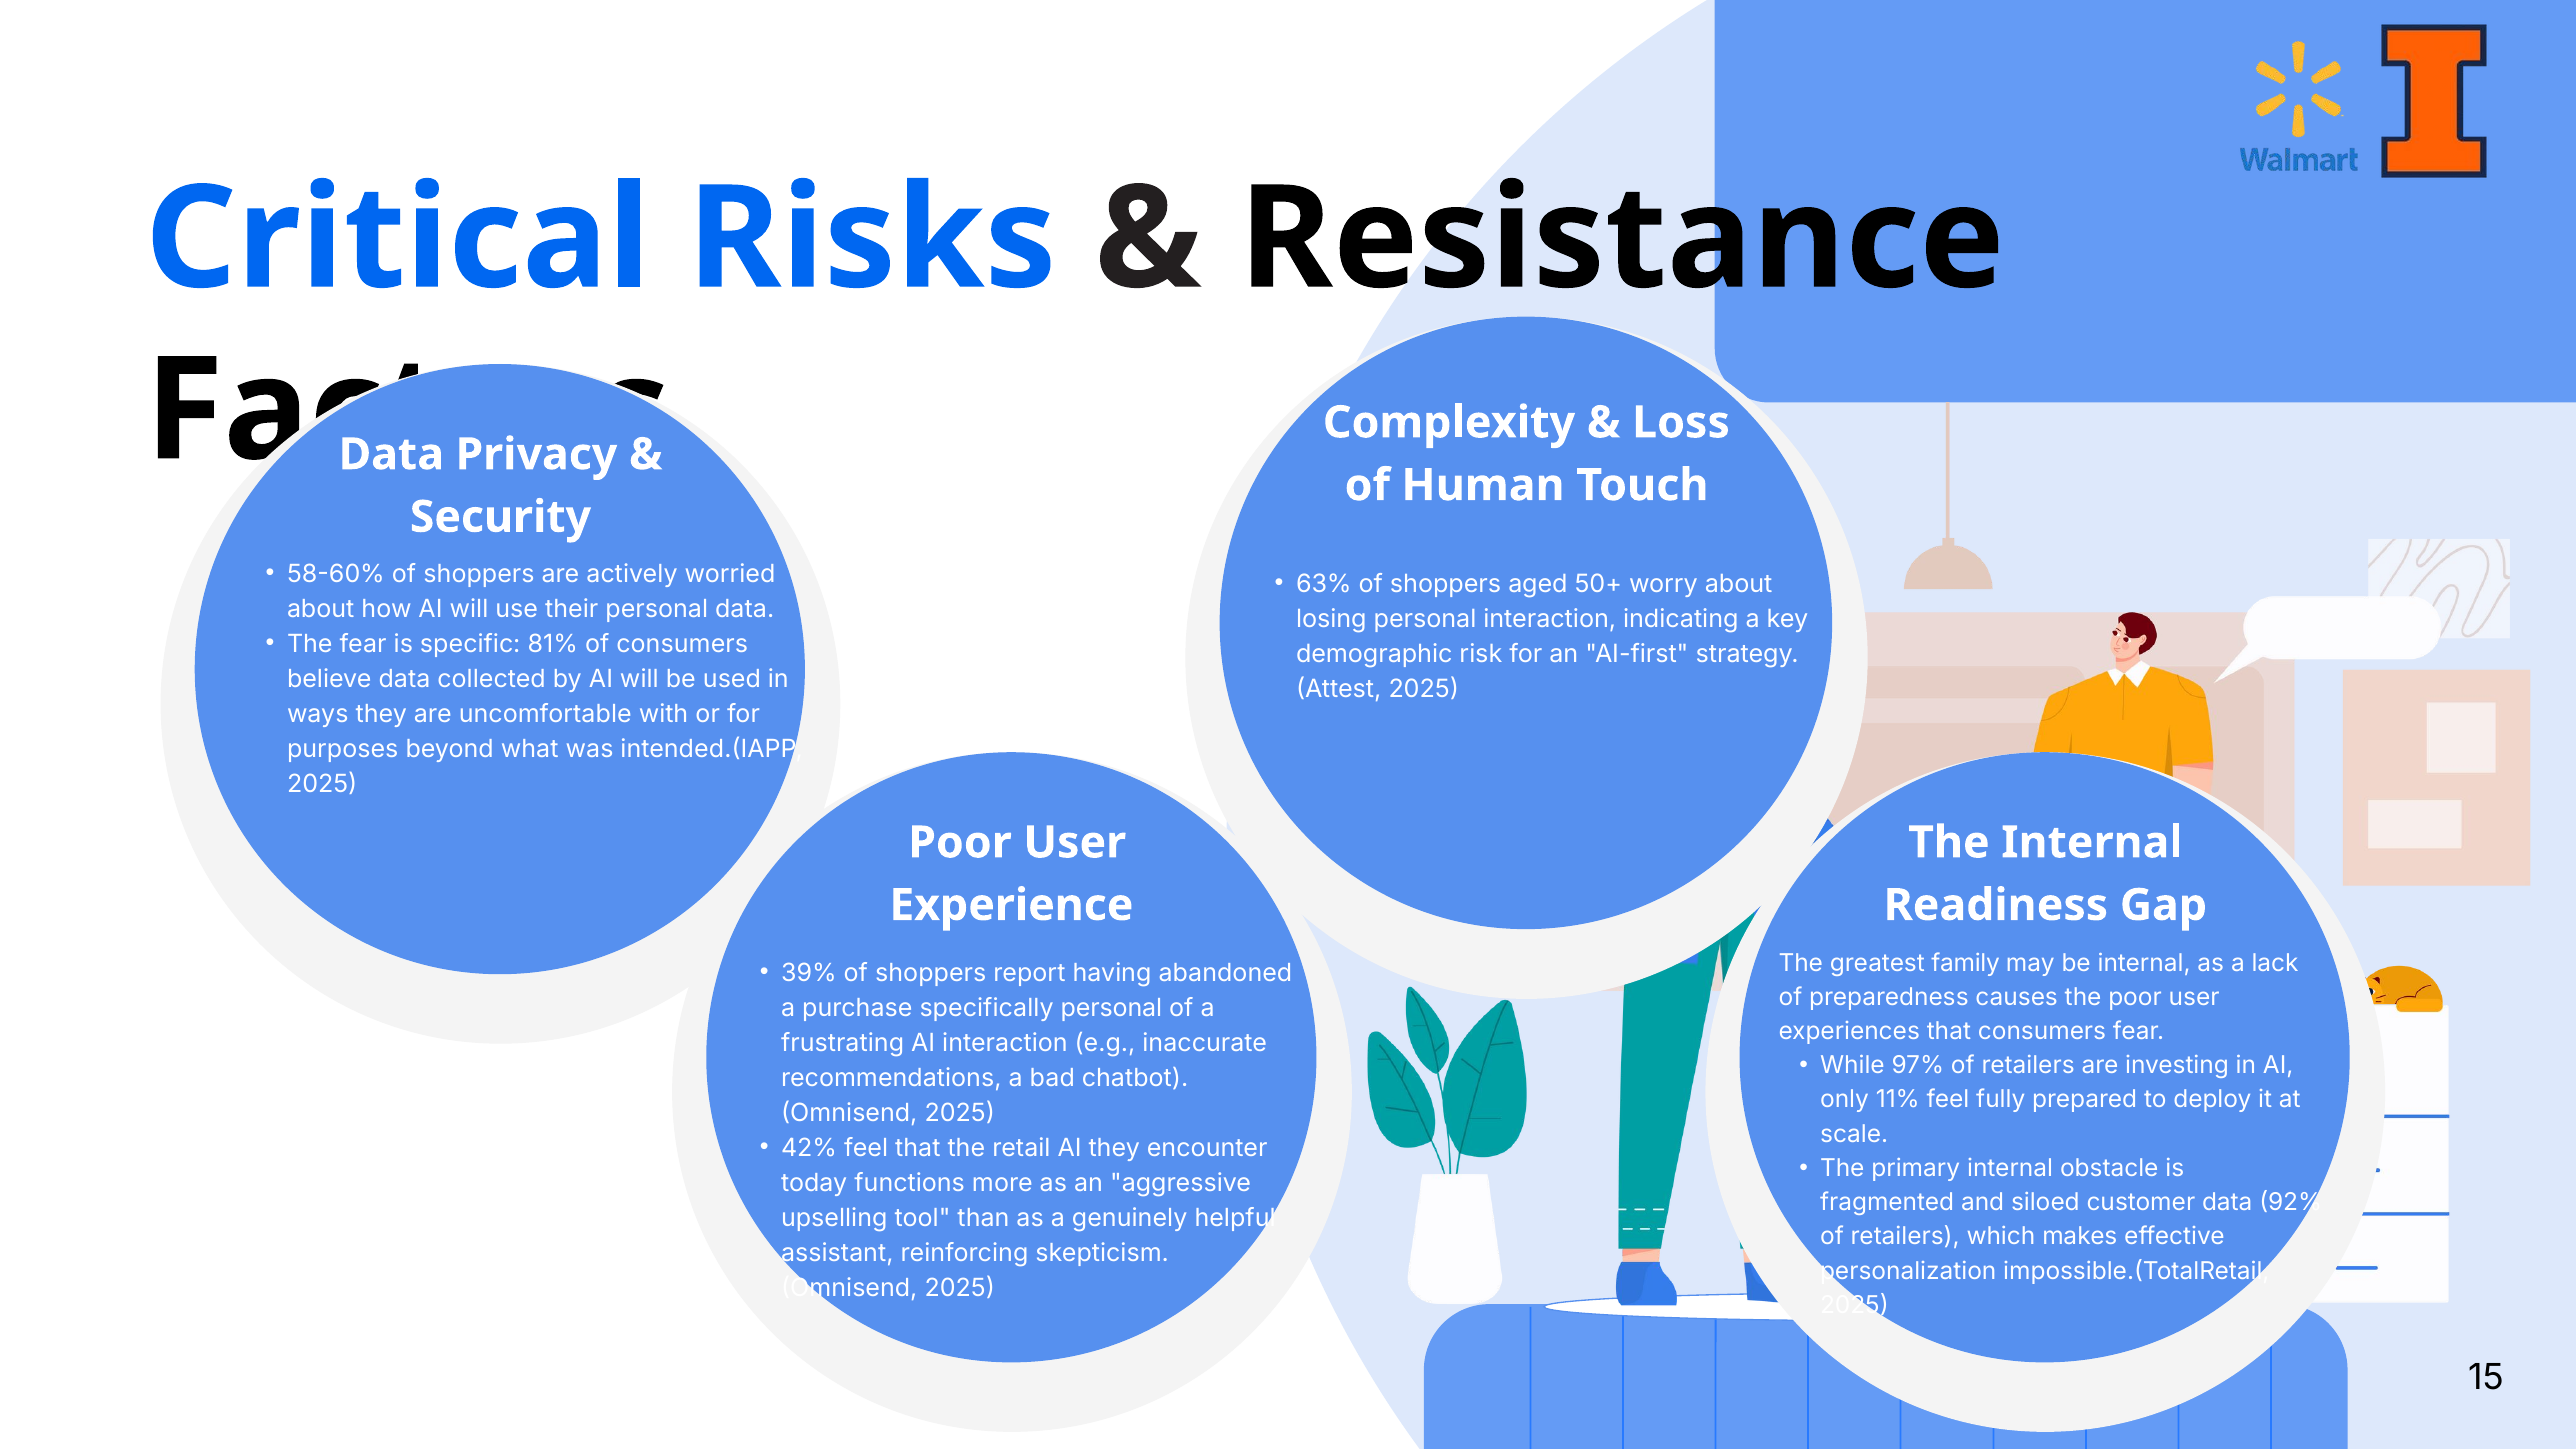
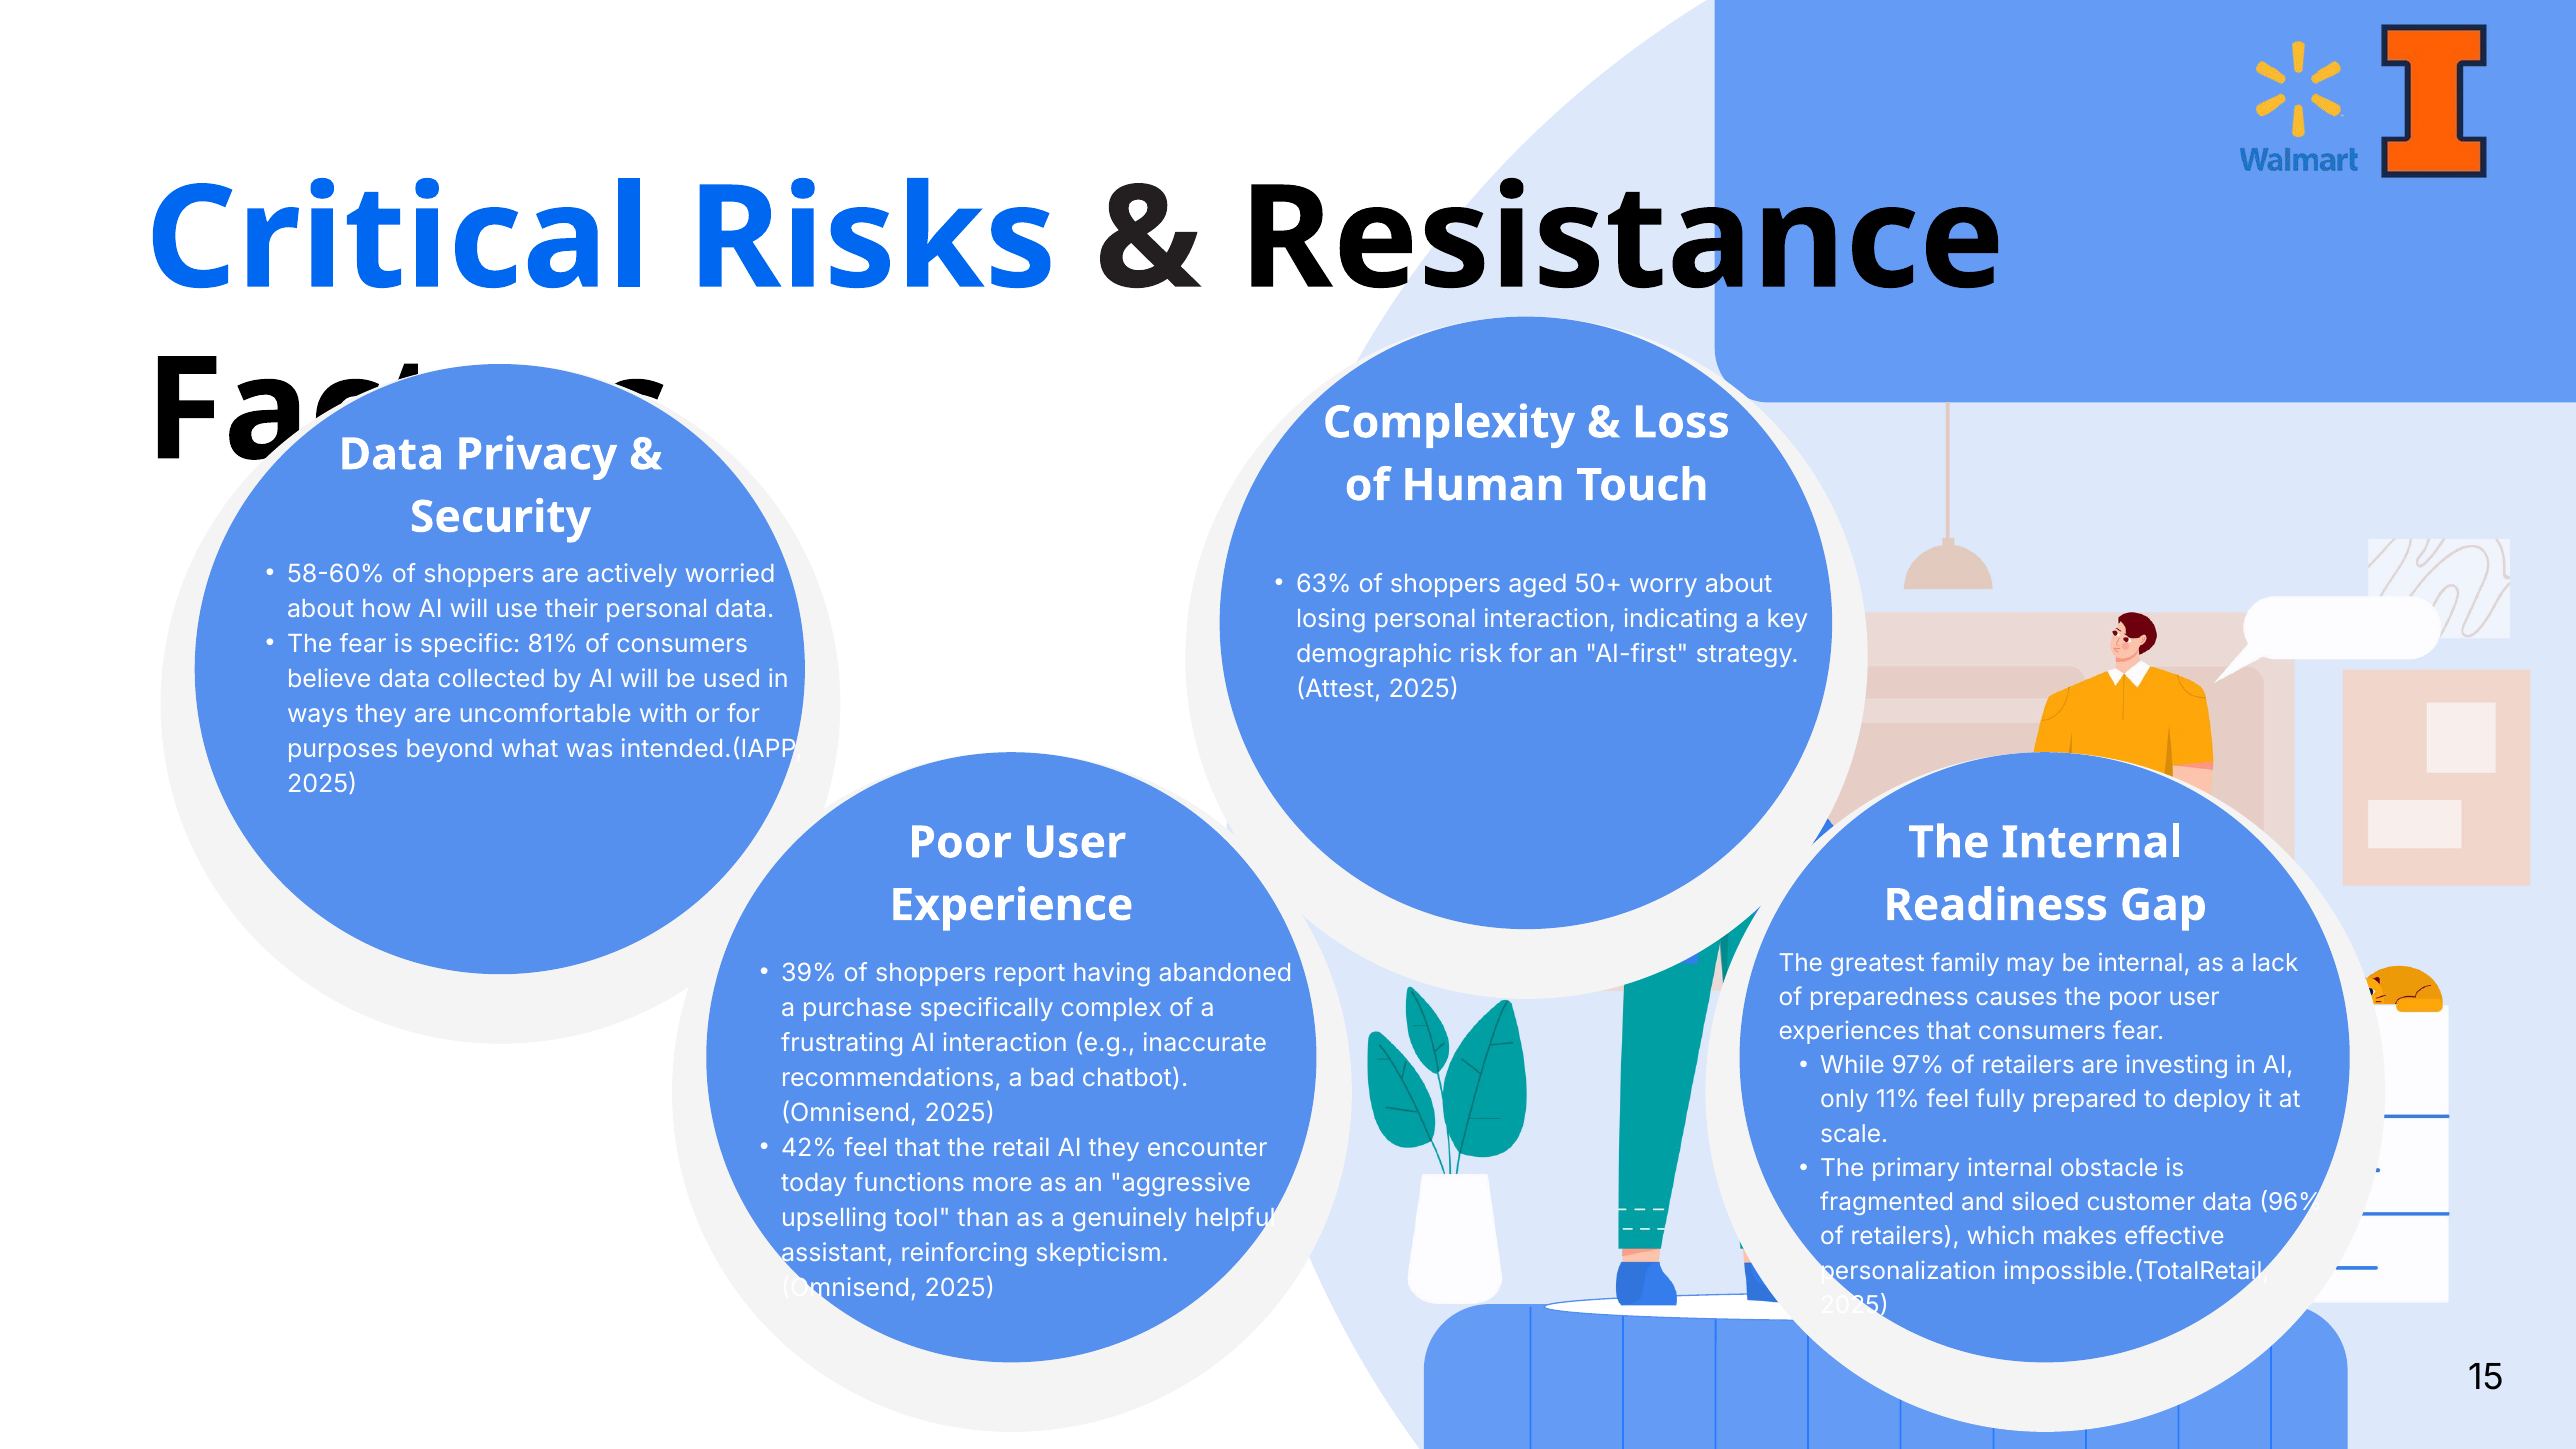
specifically personal: personal -> complex (1111, 1008)
92%: 92% -> 96% (2291, 1203)
